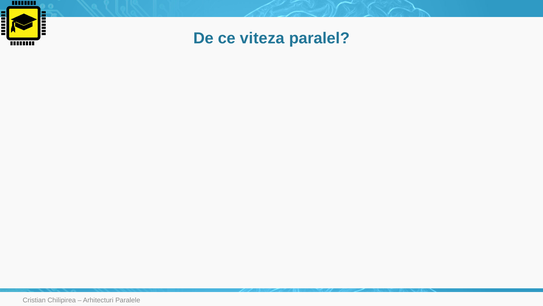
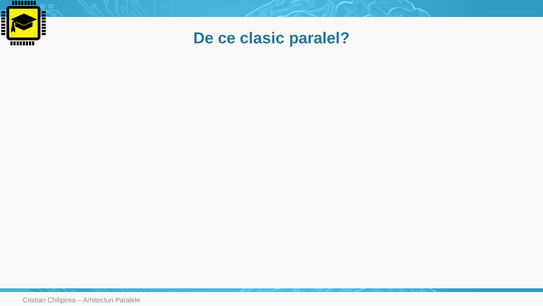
viteza: viteza -> clasic (262, 38)
